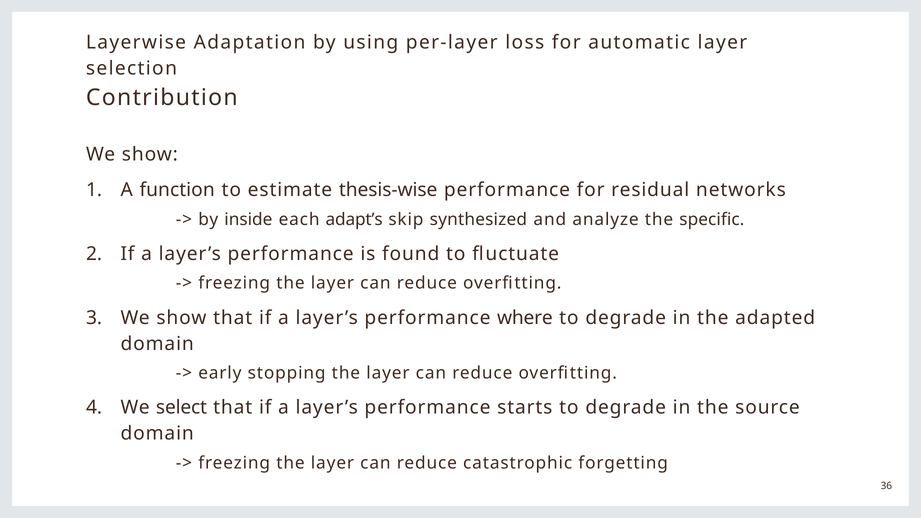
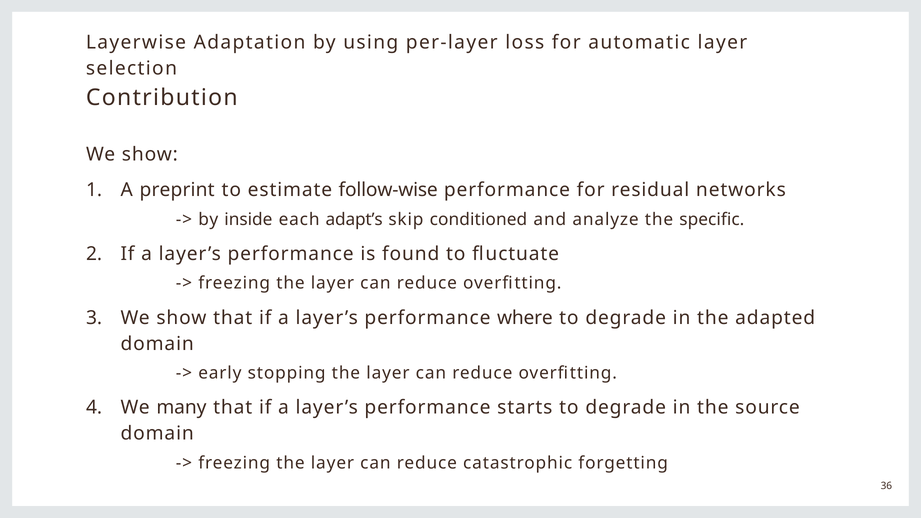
function: function -> preprint (177, 190)
thesis-wise: thesis-wise -> follow-wise (388, 190)
synthesized: synthesized -> conditioned (478, 219)
select: select -> many (181, 408)
